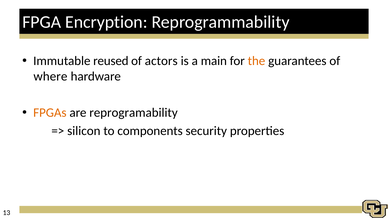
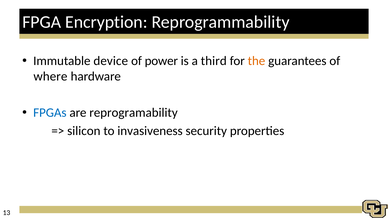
reused: reused -> device (111, 61)
actors: actors -> power (161, 61)
main: main -> third (214, 61)
FPGAs colour: orange -> blue (50, 113)
components: components -> invasiveness (150, 131)
